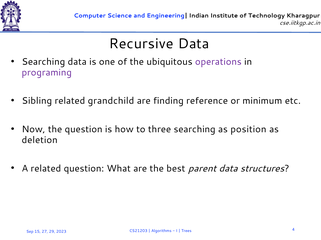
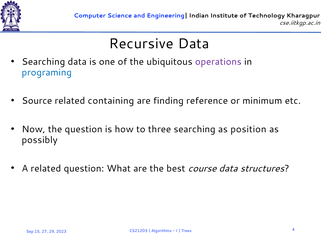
programing colour: purple -> blue (47, 73)
Sibling: Sibling -> Source (37, 101)
grandchild: grandchild -> containing (111, 101)
deletion: deletion -> possibly (40, 140)
parent: parent -> course (202, 169)
